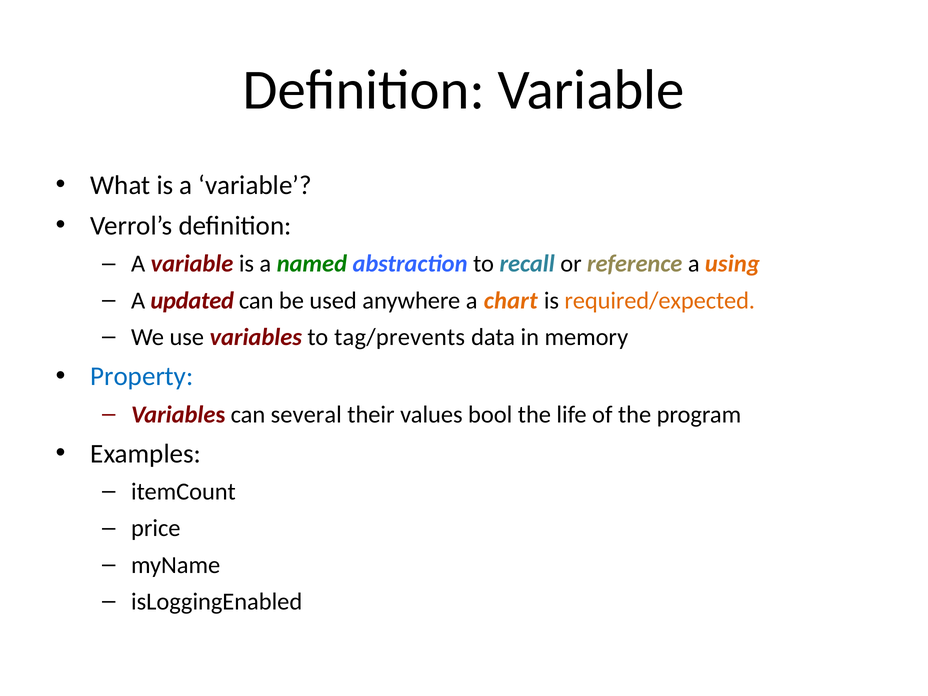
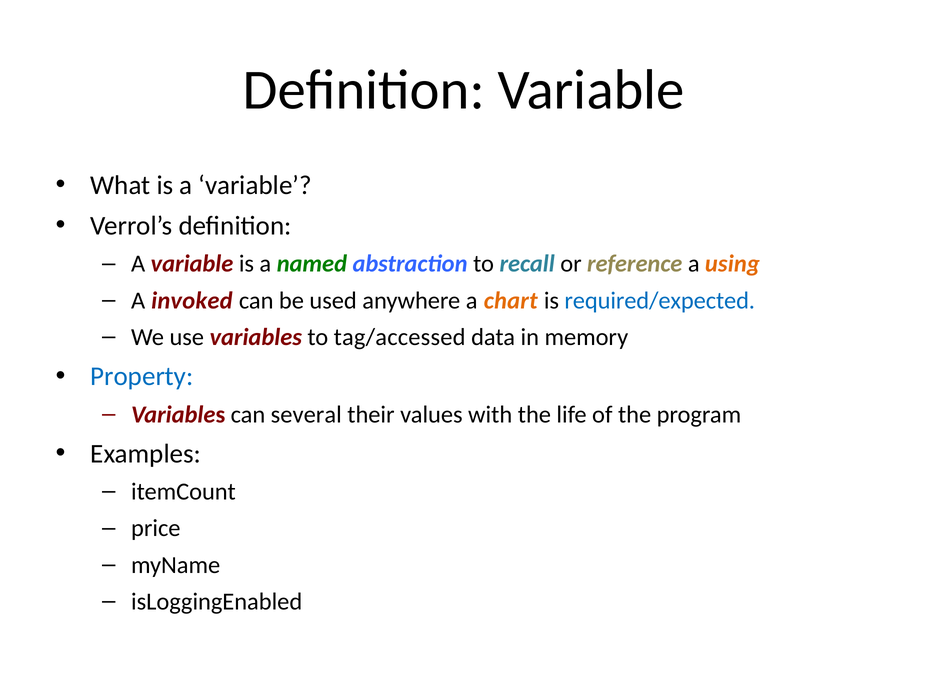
updated: updated -> invoked (192, 301)
required/expected colour: orange -> blue (660, 301)
tag/prevents: tag/prevents -> tag/accessed (400, 337)
bool: bool -> with (490, 414)
